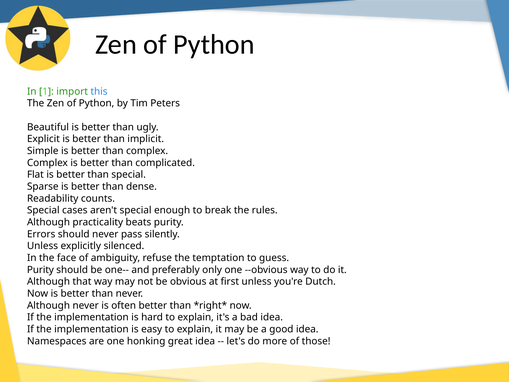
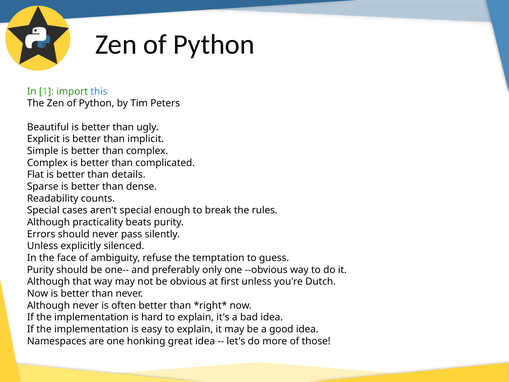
than special: special -> details (129, 175)
